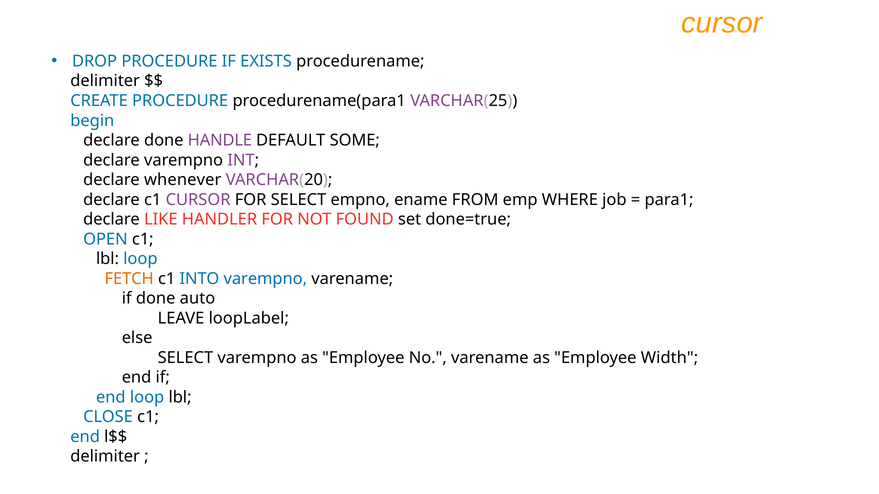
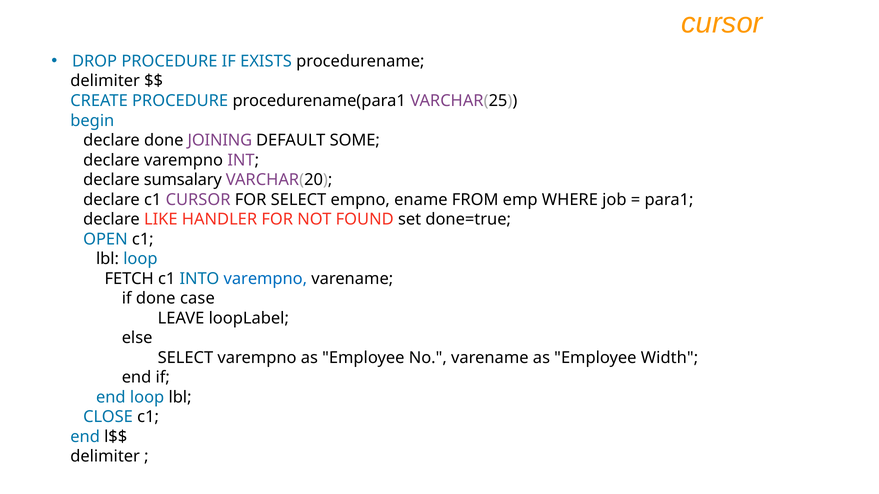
HANDLE: HANDLE -> JOINING (220, 140)
whenever: whenever -> sumsalary (183, 180)
FETCH colour: orange -> black (129, 279)
auto: auto -> case (197, 299)
